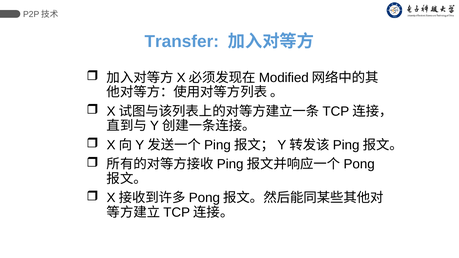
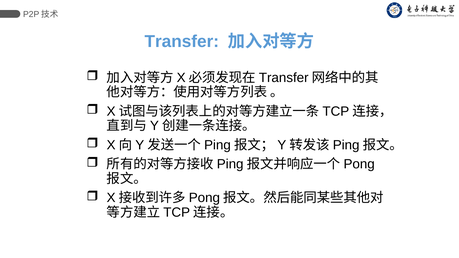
Modified: Modified -> Transfer (284, 78)
